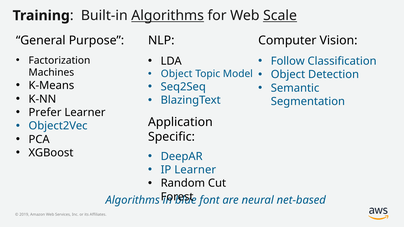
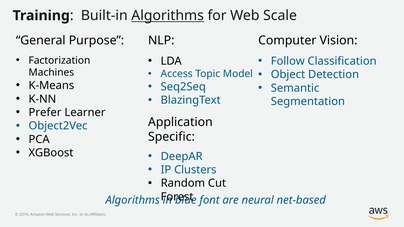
Scale underline: present -> none (280, 16)
Object: Object -> Access (177, 74)
IP Learner: Learner -> Clusters (195, 170)
